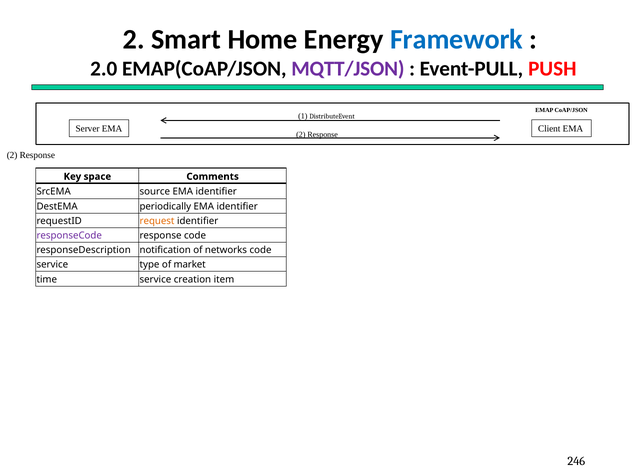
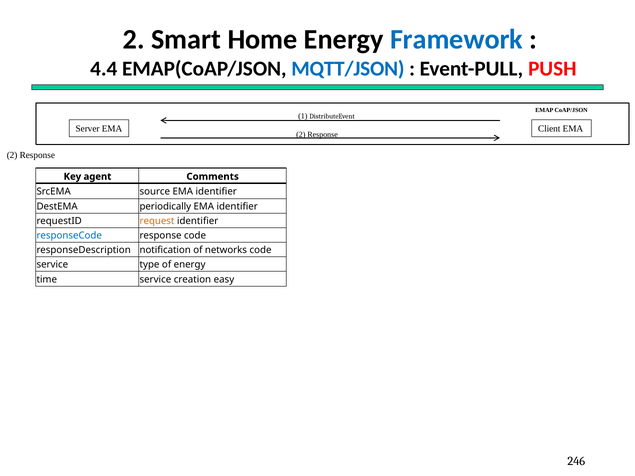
2.0: 2.0 -> 4.4 (104, 69)
MQTT/JSON colour: purple -> blue (348, 69)
space: space -> agent (97, 177)
responseCode colour: purple -> blue (69, 236)
of market: market -> energy (190, 265)
item: item -> easy (224, 280)
